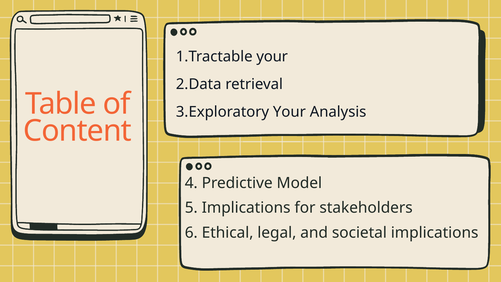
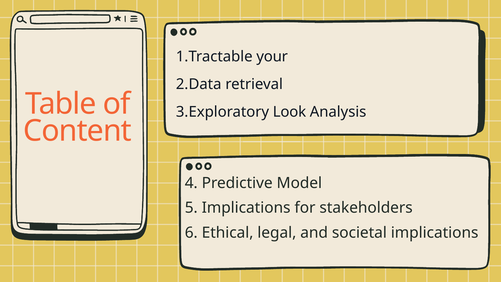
Your: Your -> Look (289, 112)
